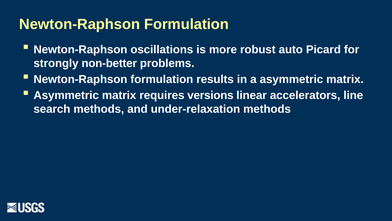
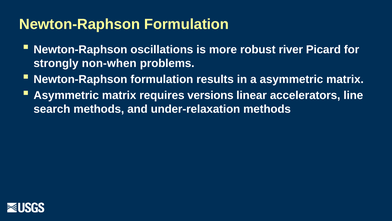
auto: auto -> river (291, 49)
non-better: non-better -> non-when (109, 63)
